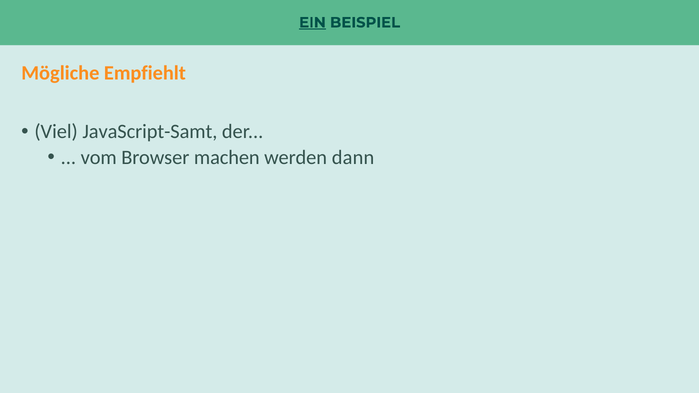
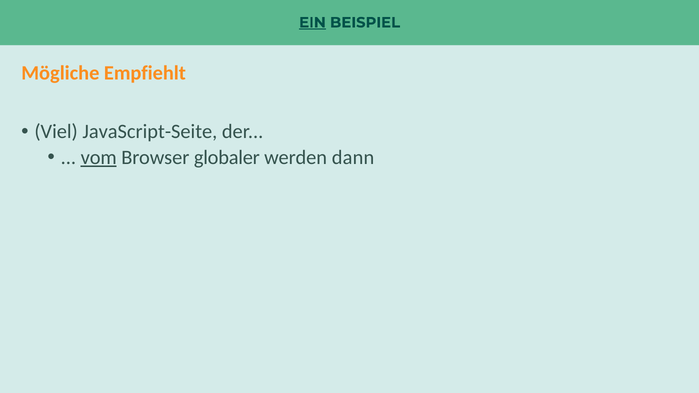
JavaScript-Samt: JavaScript-Samt -> JavaScript-Seite (150, 132)
vom underline: none -> present (99, 157)
machen: machen -> globaler (227, 157)
